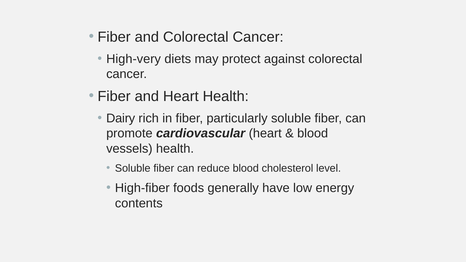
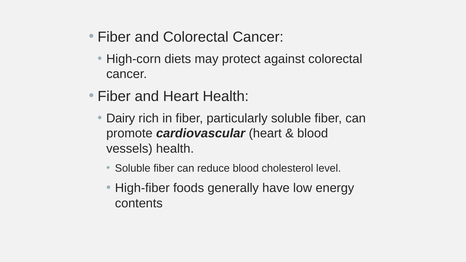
High-very: High-very -> High-corn (134, 59)
